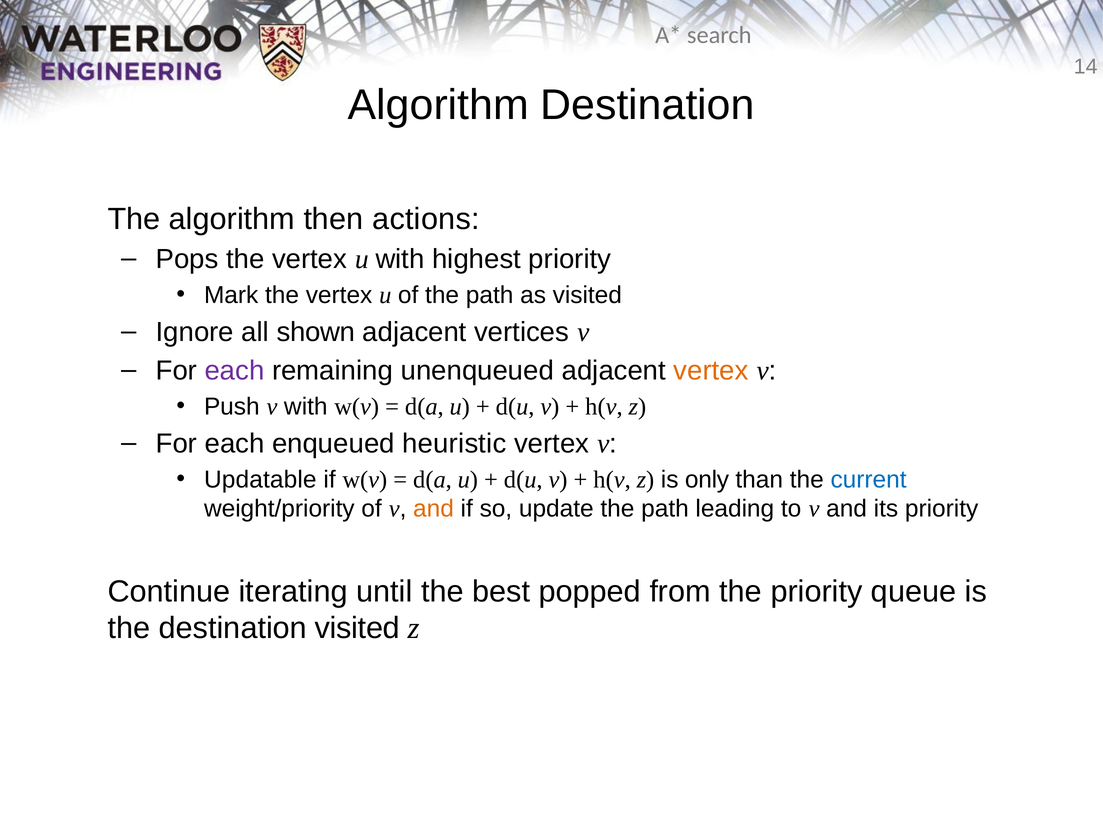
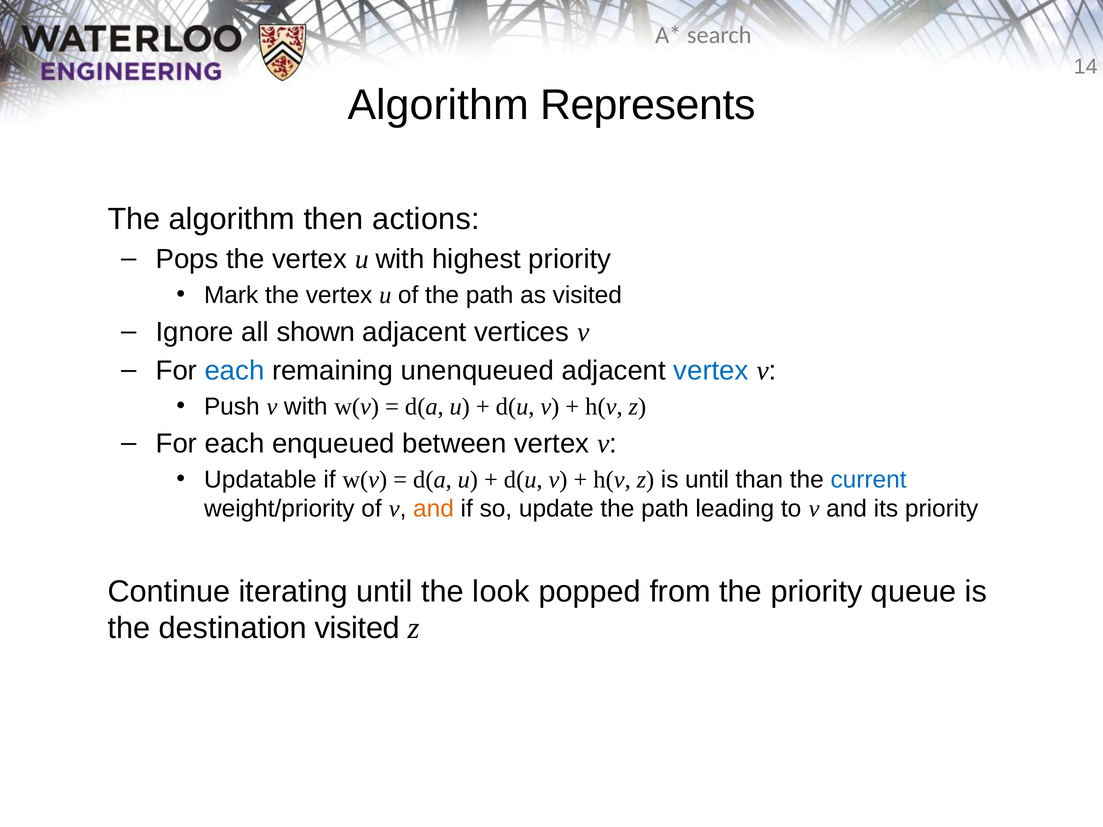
Algorithm Destination: Destination -> Represents (648, 105)
each colour: purple -> blue (235, 371)
vertex colour: orange -> blue (711, 371)
heuristic: heuristic -> between (454, 444)
is only: only -> until (707, 480)
best: best -> look (501, 592)
